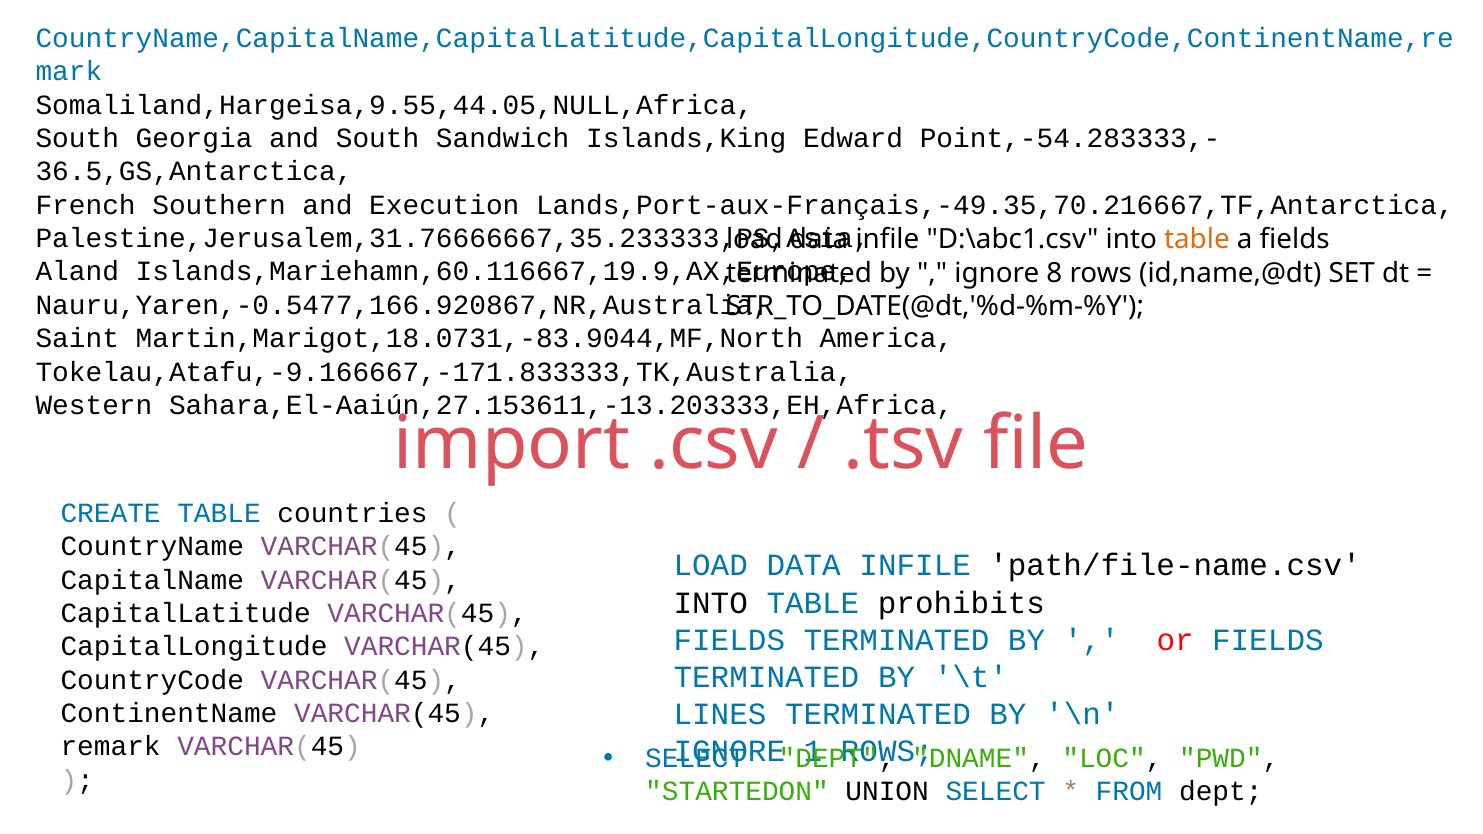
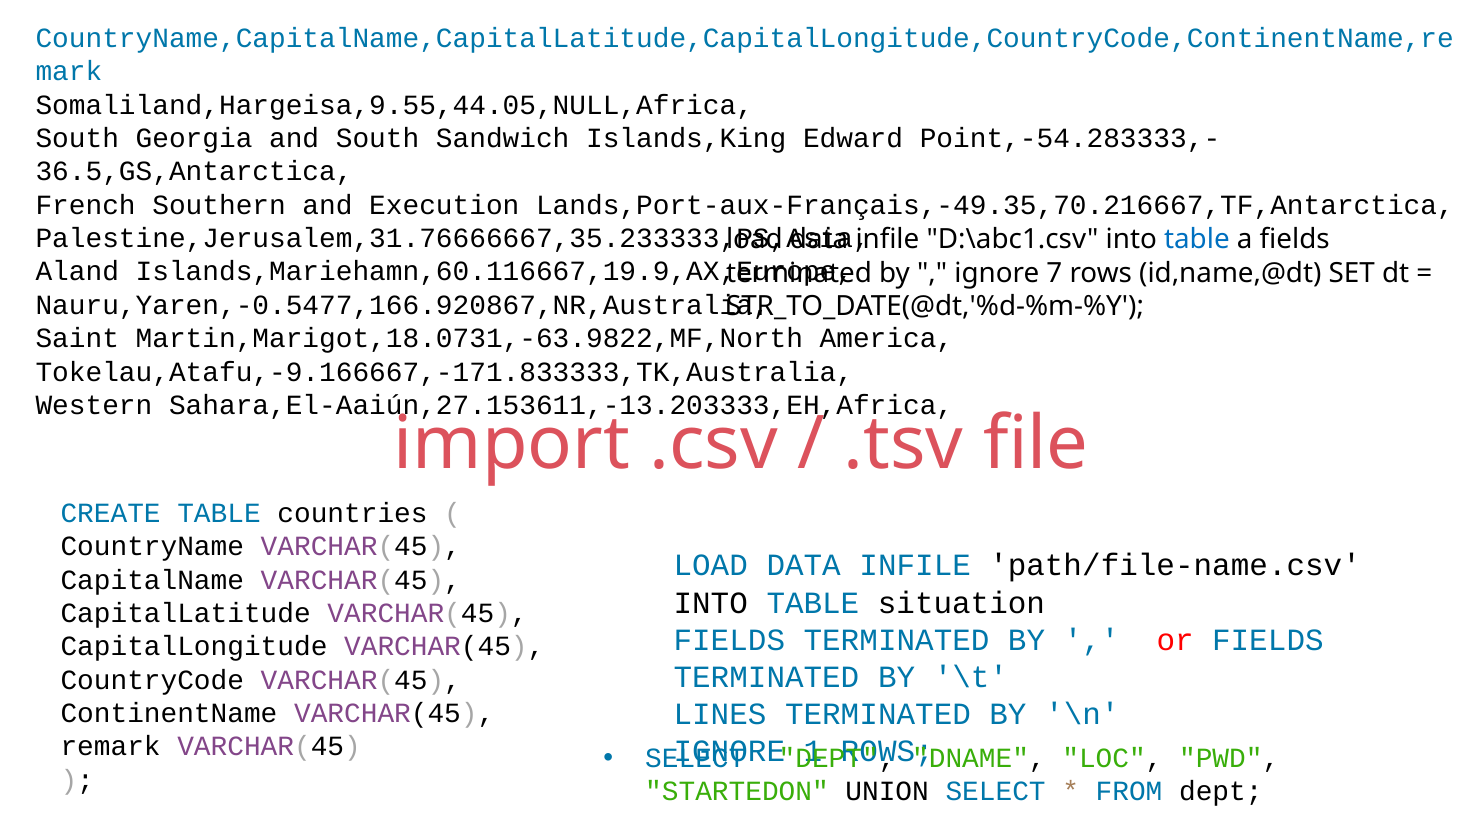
table colour: orange -> blue (1197, 240)
8: 8 -> 7 (1054, 273)
Martin,Marigot,18.0731,-83.9044,MF,North: Martin,Marigot,18.0731,-83.9044,MF,North -> Martin,Marigot,18.0731,-63.9822,MF,North (469, 339)
prohibits: prohibits -> situation (961, 603)
